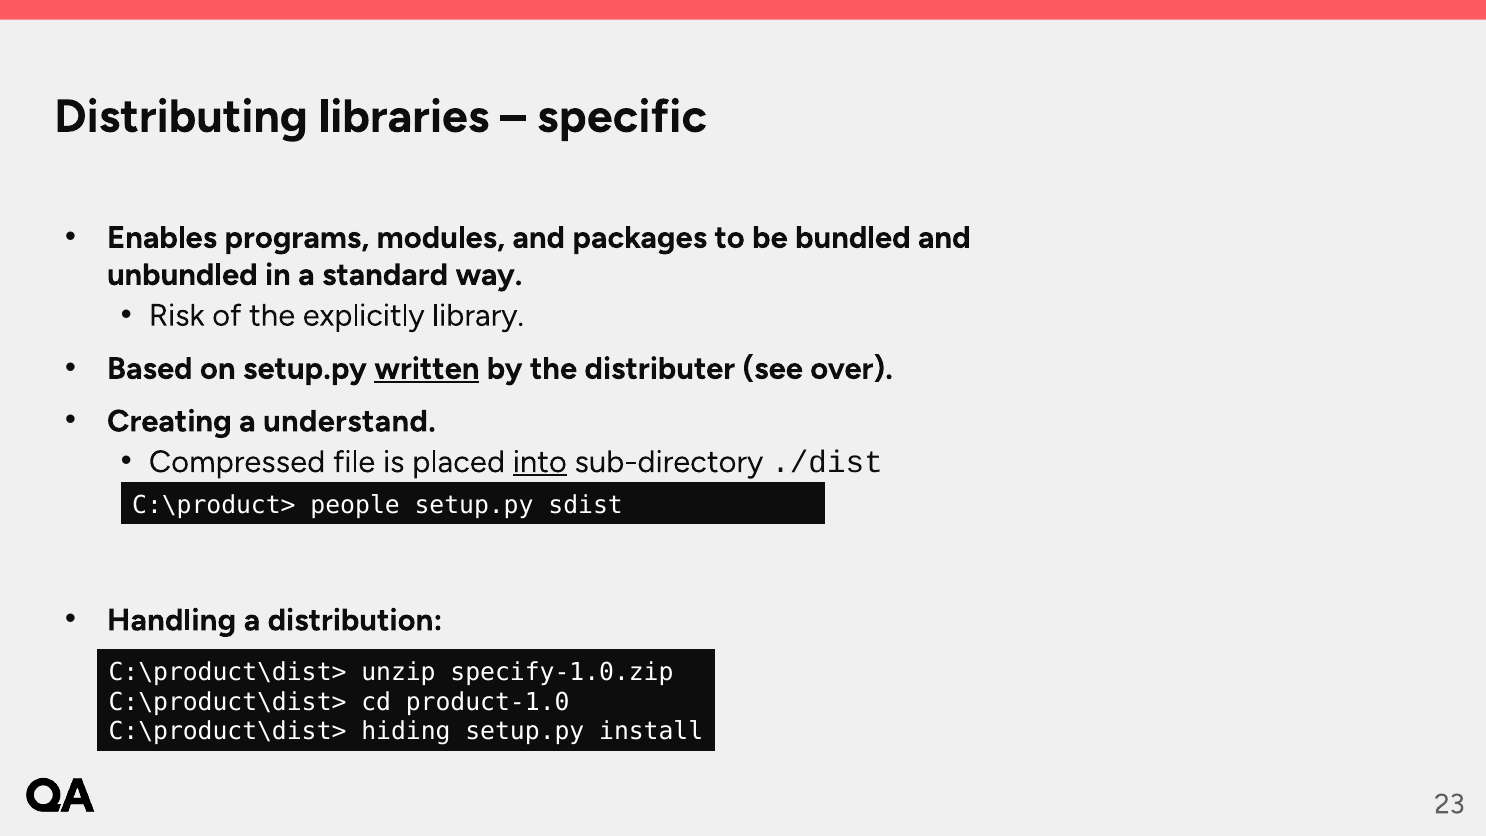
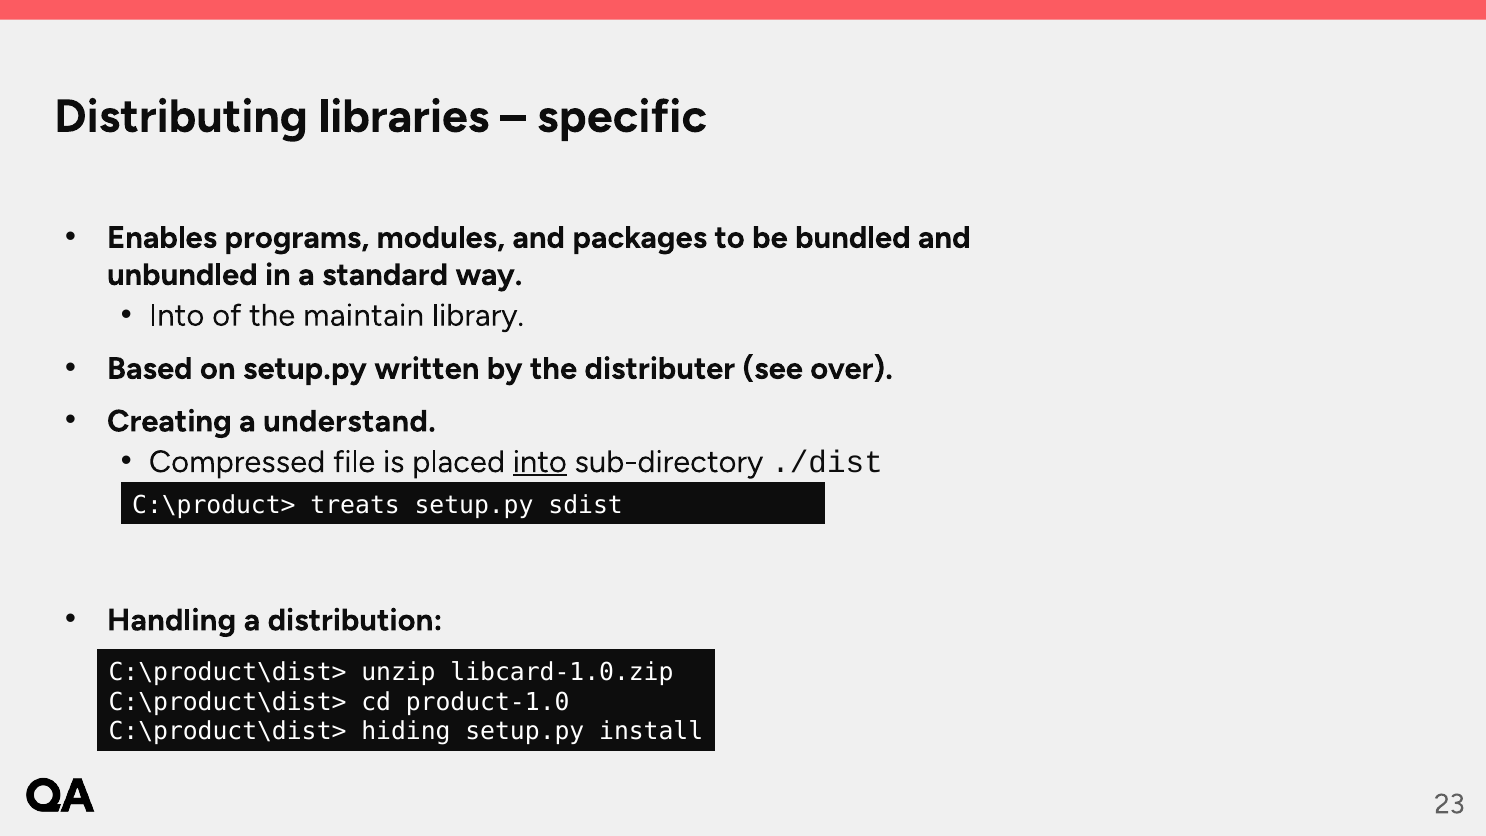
Risk: Risk -> Into (177, 315)
explicitly: explicitly -> maintain (363, 315)
written underline: present -> none (427, 369)
people: people -> treats (355, 505)
specify-1.0.zip: specify-1.0.zip -> libcard-1.0.zip (562, 672)
